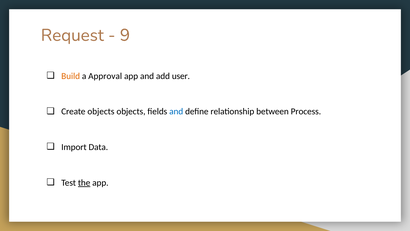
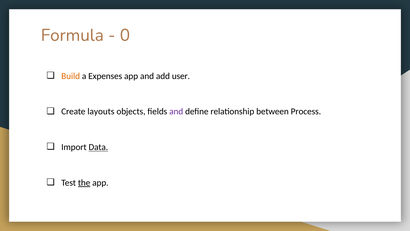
Request: Request -> Formula (72, 35)
9: 9 -> 0 (125, 35)
Approval: Approval -> Expenses (105, 76)
Create objects: objects -> layouts (101, 111)
and colour: blue -> purple (176, 111)
Data underline: none -> present (98, 147)
